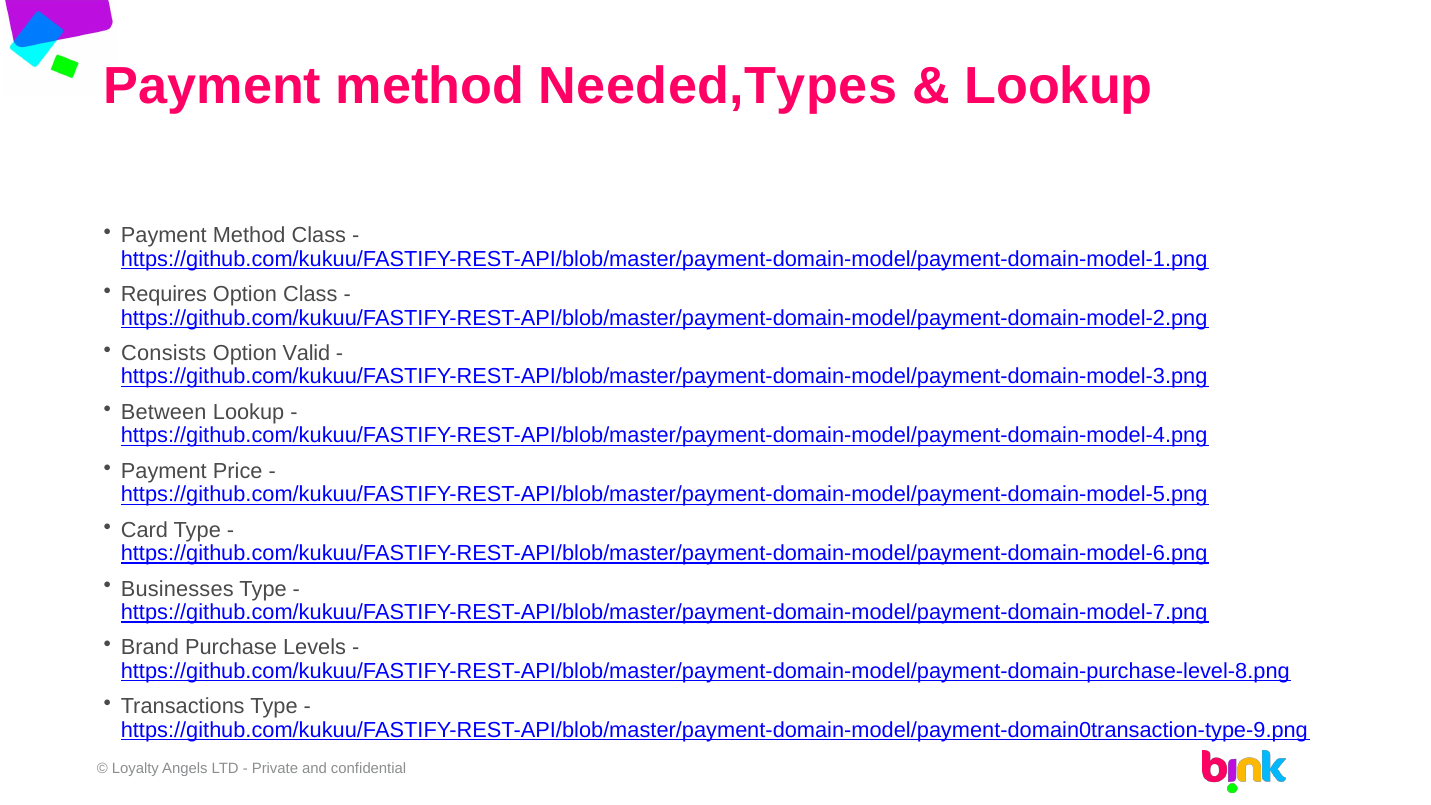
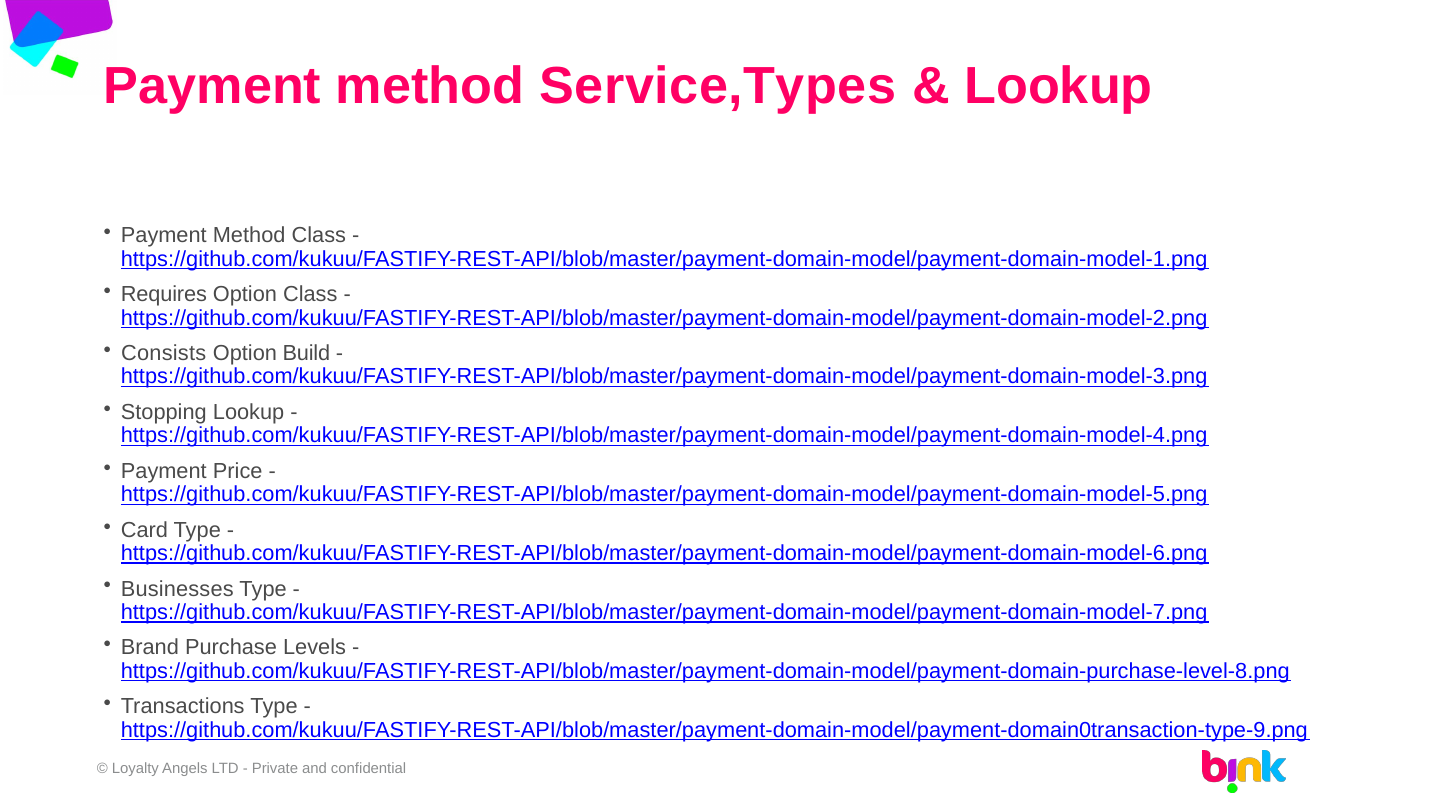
Needed,Types: Needed,Types -> Service,Types (718, 87)
Valid: Valid -> Build (306, 353)
Between: Between -> Stopping (164, 412)
